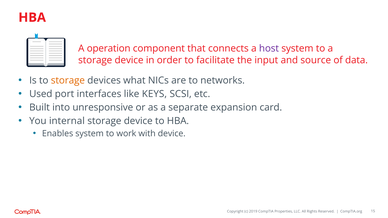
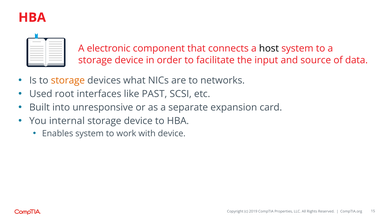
operation: operation -> electronic (109, 49)
host colour: purple -> black (269, 49)
port: port -> root (64, 94)
KEYS: KEYS -> PAST (154, 94)
